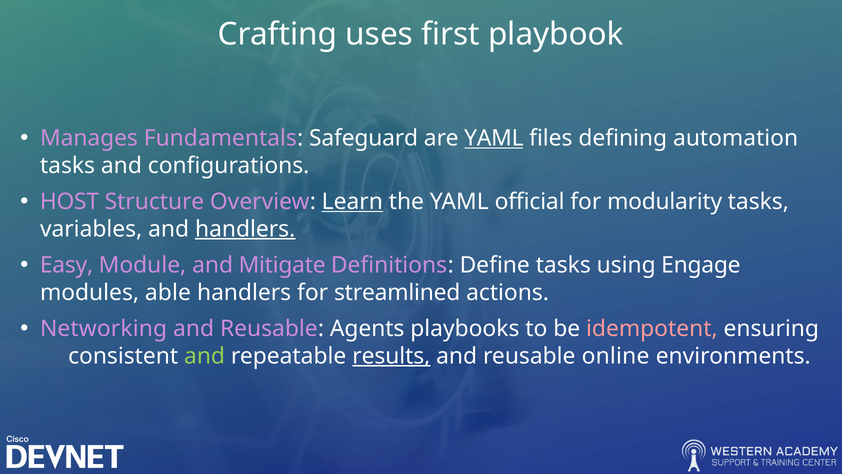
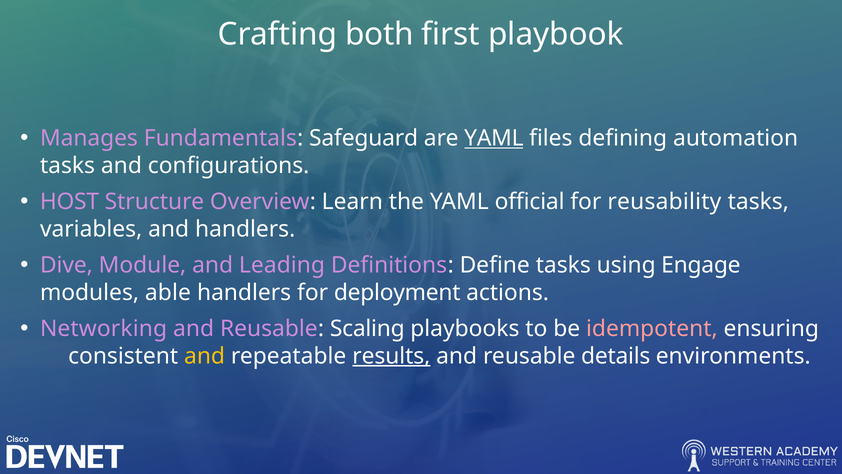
uses: uses -> both (379, 35)
Learn underline: present -> none (352, 202)
modularity: modularity -> reusability (664, 202)
handlers underline: present -> none (245, 229)
Easy: Easy -> Dive (66, 265)
Mitigate: Mitigate -> Leading (282, 265)
streamlined: streamlined -> deployment (397, 292)
Agents: Agents -> Scaling (367, 328)
and colour: light green -> yellow (205, 356)
online: online -> details (616, 356)
